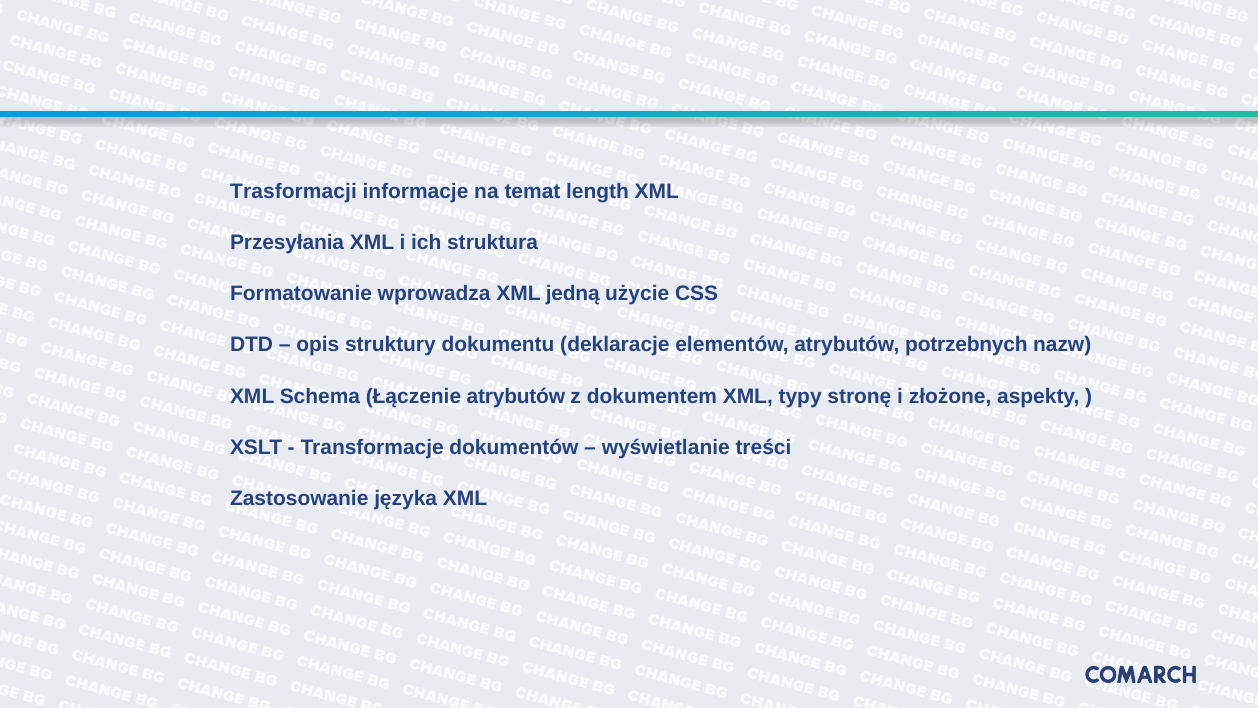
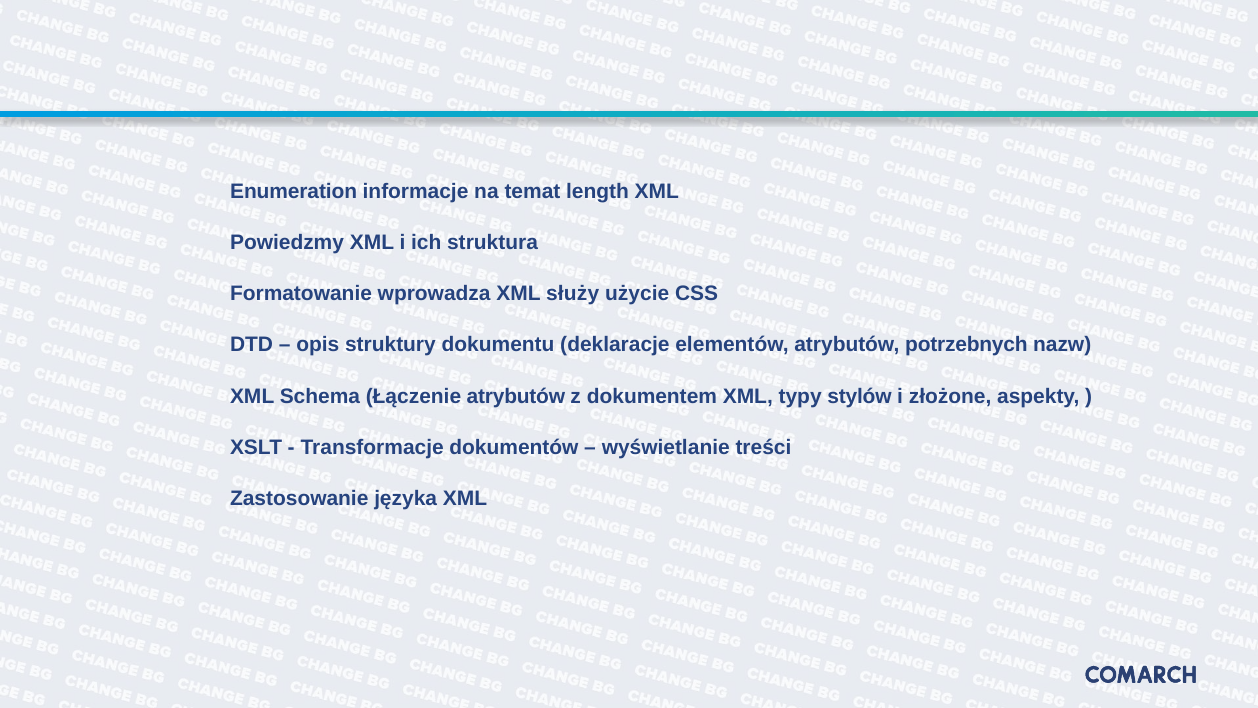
Trasformacji: Trasformacji -> Enumeration (294, 192)
Przesyłania: Przesyłania -> Powiedzmy (287, 243)
jedną: jedną -> służy (573, 294)
stronę: stronę -> stylów (860, 396)
